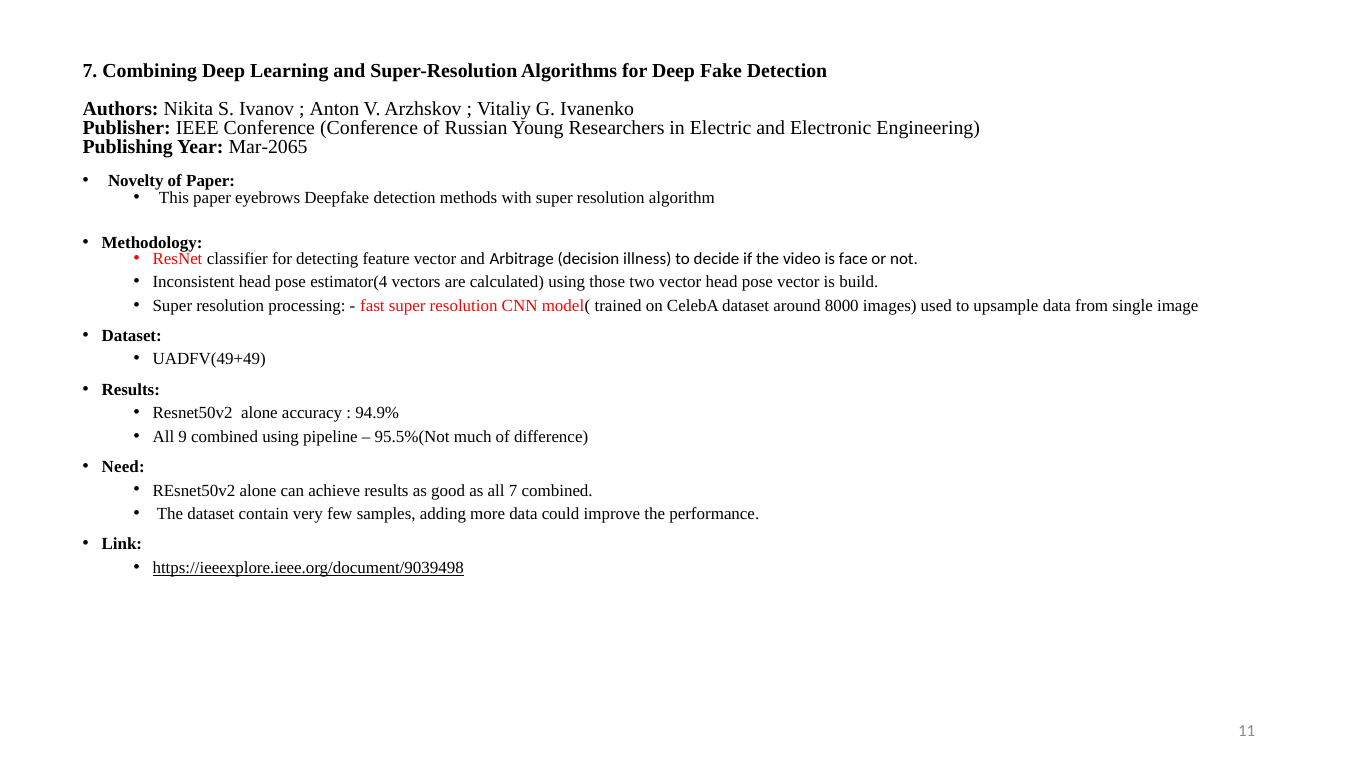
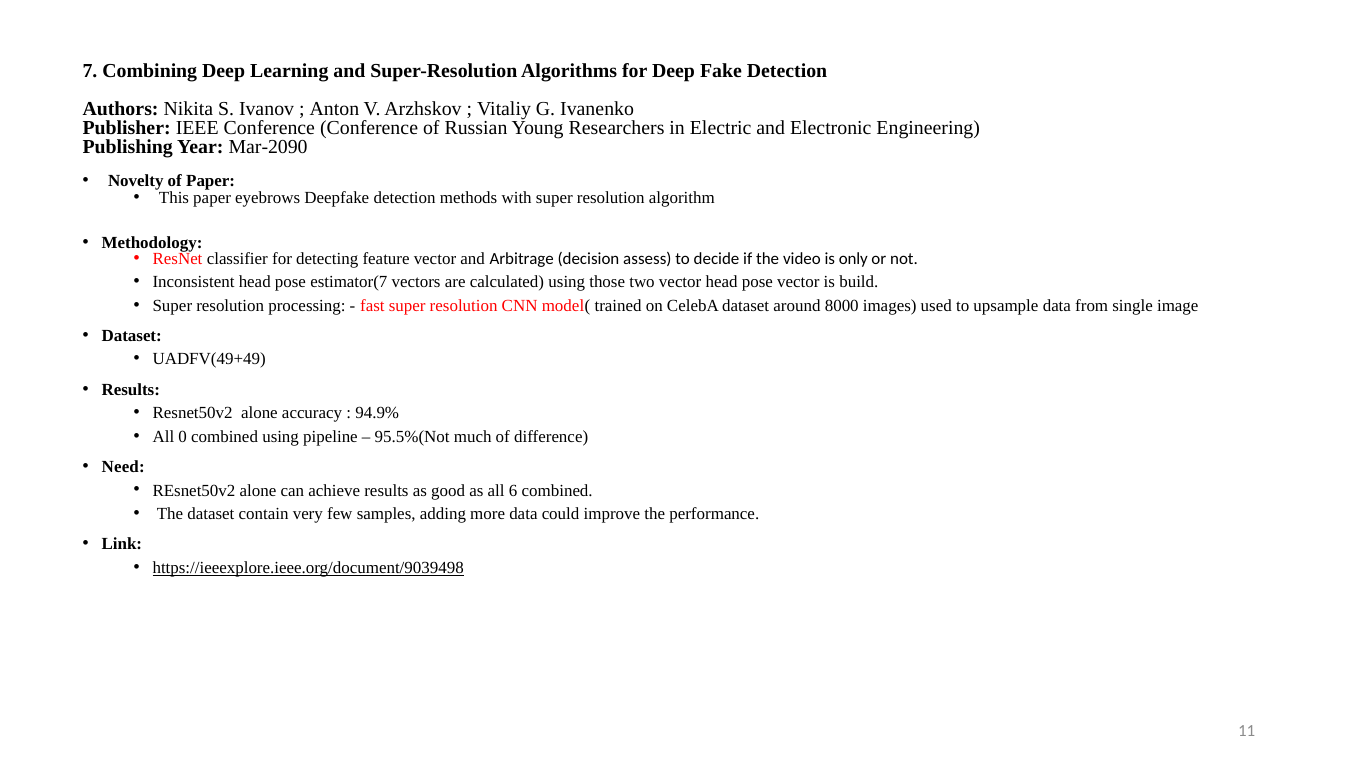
Mar-2065: Mar-2065 -> Mar-2090 (268, 147)
illness: illness -> assess (647, 259)
face: face -> only (853, 259)
estimator(4: estimator(4 -> estimator(7 (349, 282)
9: 9 -> 0 (183, 436)
all 7: 7 -> 6 (513, 490)
